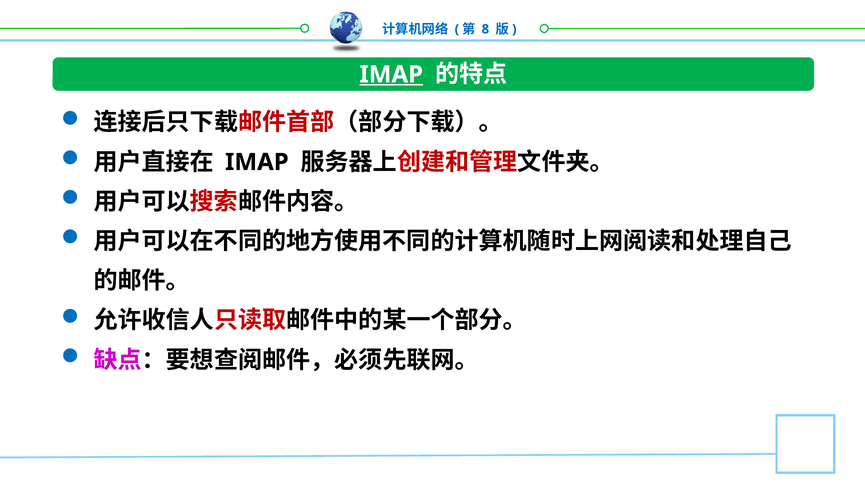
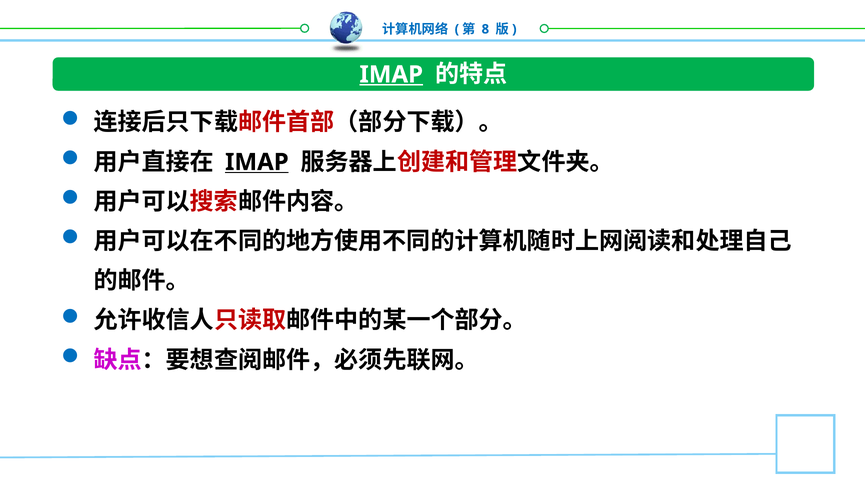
IMAP underline: none -> present (257, 162)
